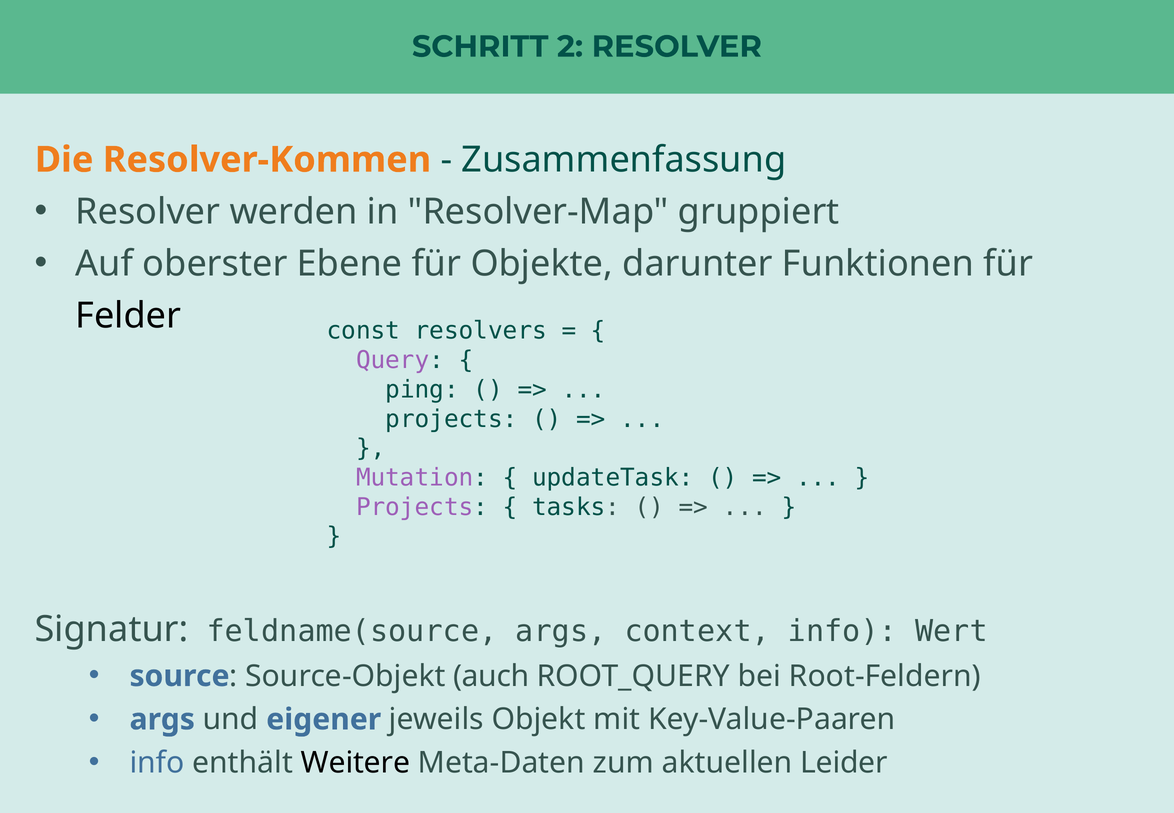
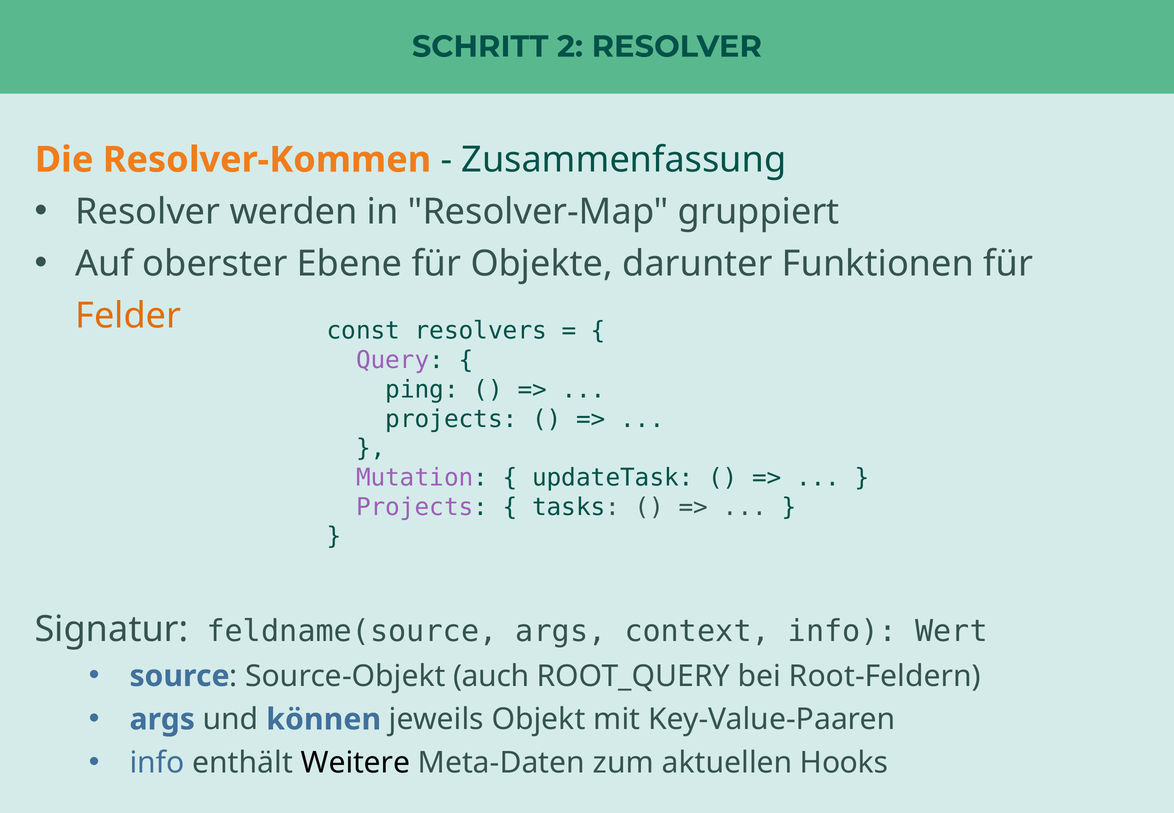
Felder colour: black -> orange (128, 316)
eigener: eigener -> können (324, 719)
Leider: Leider -> Hooks (844, 763)
